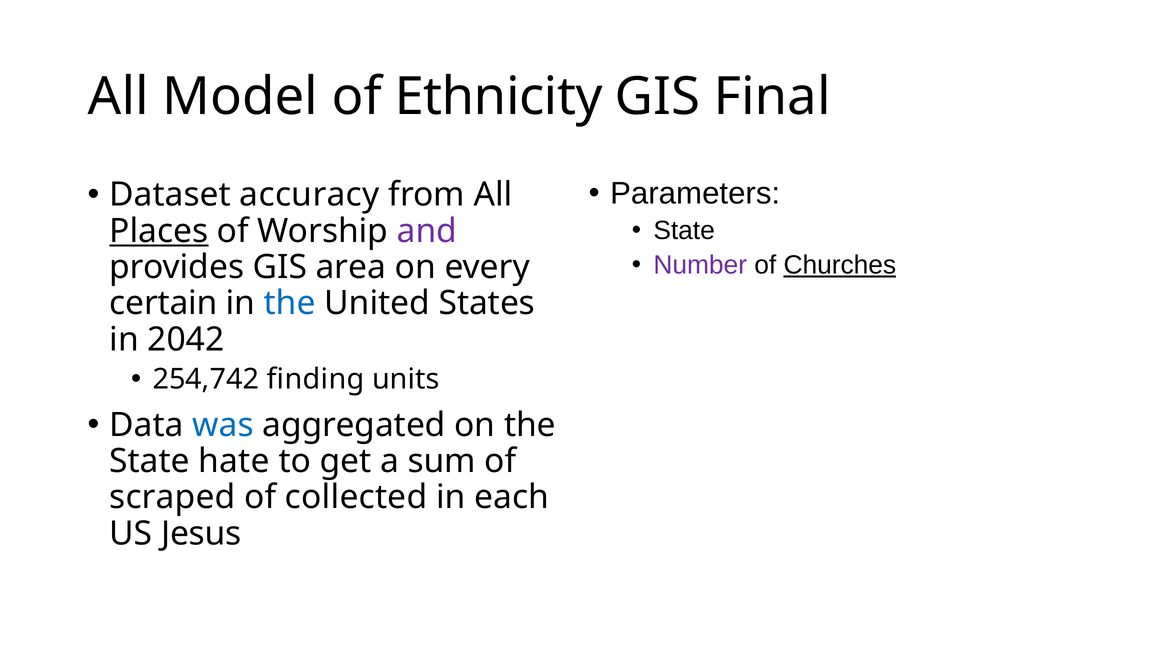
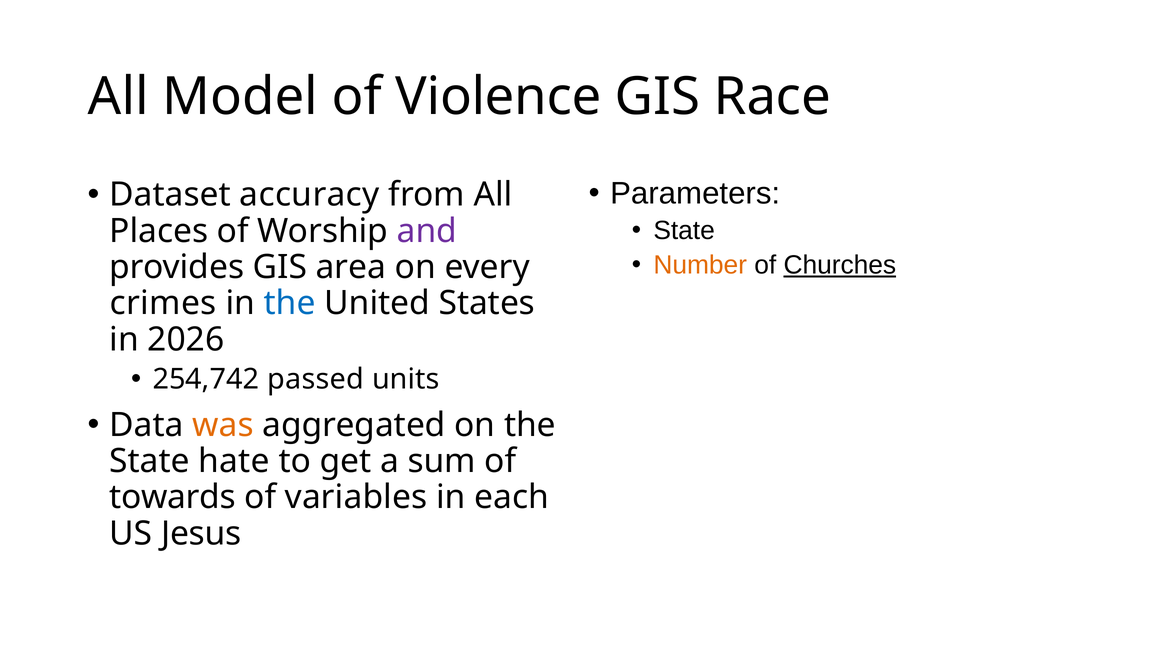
Ethnicity: Ethnicity -> Violence (498, 97)
Final: Final -> Race (772, 97)
Places underline: present -> none (159, 231)
Number colour: purple -> orange (700, 265)
certain: certain -> crimes (163, 303)
2042: 2042 -> 2026 (186, 340)
finding: finding -> passed (316, 379)
was colour: blue -> orange (223, 425)
scraped: scraped -> towards (173, 497)
collected: collected -> variables (356, 497)
